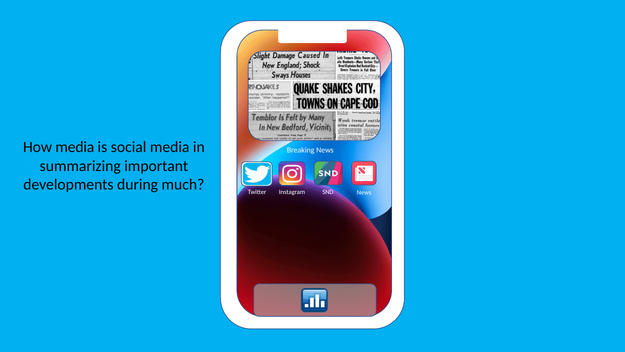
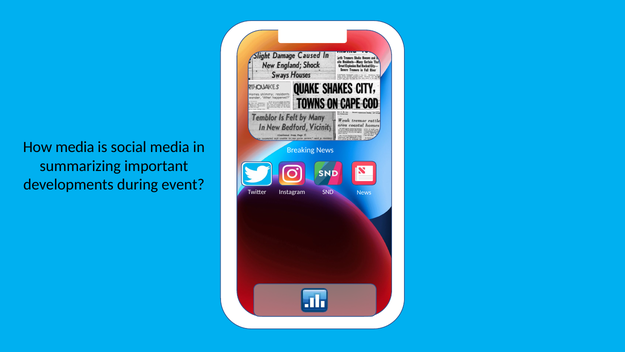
much: much -> event (183, 185)
